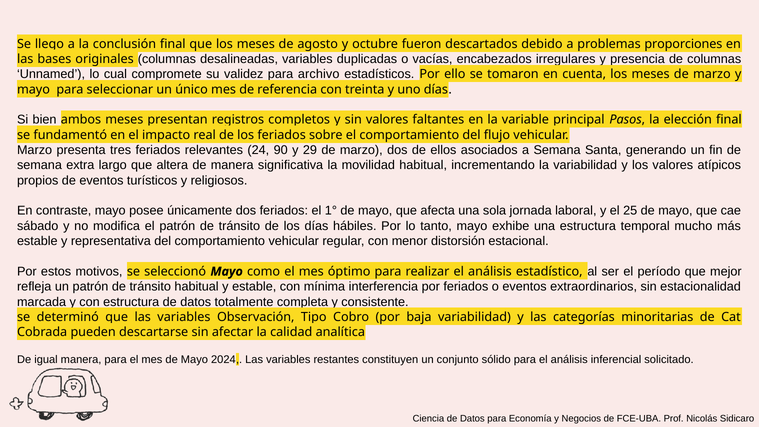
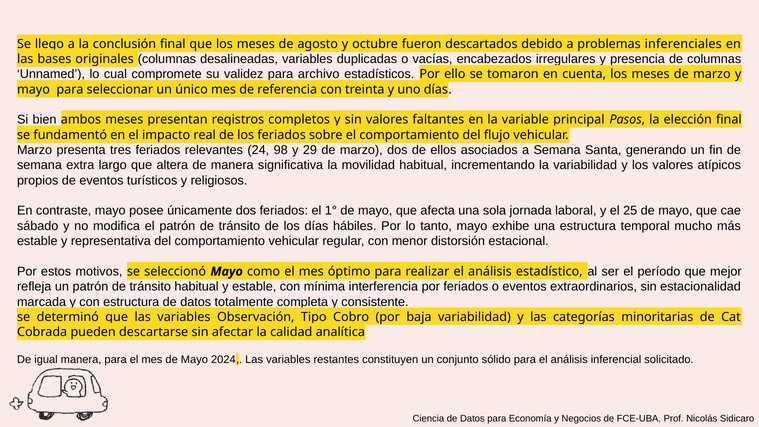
proporciones: proporciones -> inferenciales (683, 44)
90: 90 -> 98 (281, 150)
